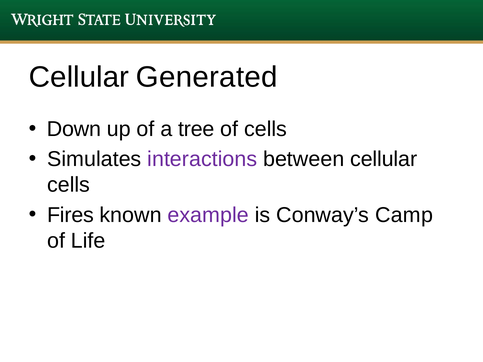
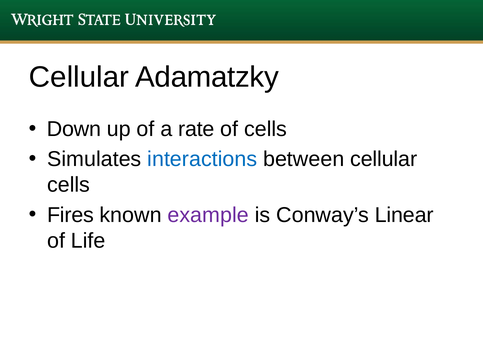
Generated: Generated -> Adamatzky (207, 77)
tree: tree -> rate (196, 129)
interactions colour: purple -> blue (202, 159)
Camp: Camp -> Linear (404, 215)
